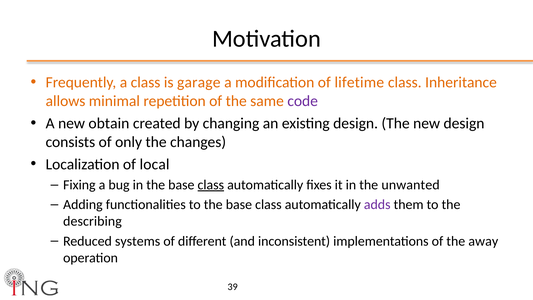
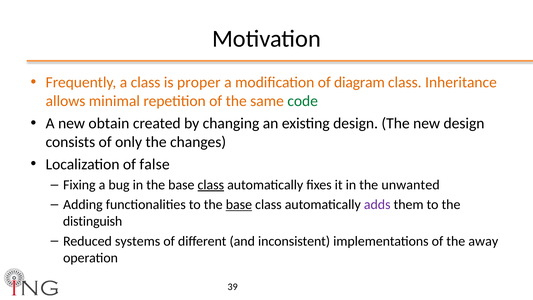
garage: garage -> proper (199, 82)
lifetime: lifetime -> diagram (359, 82)
code colour: purple -> green (303, 101)
local: local -> false (155, 164)
base underline: none -> present (239, 205)
describing: describing -> distinguish (93, 221)
